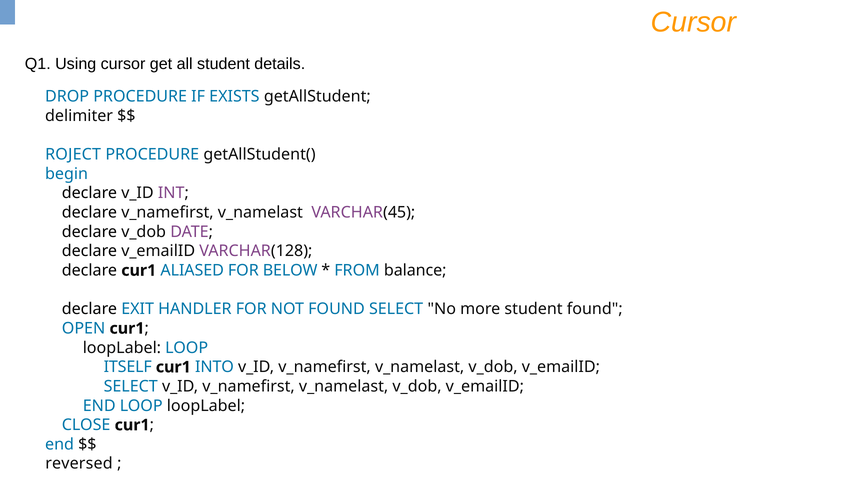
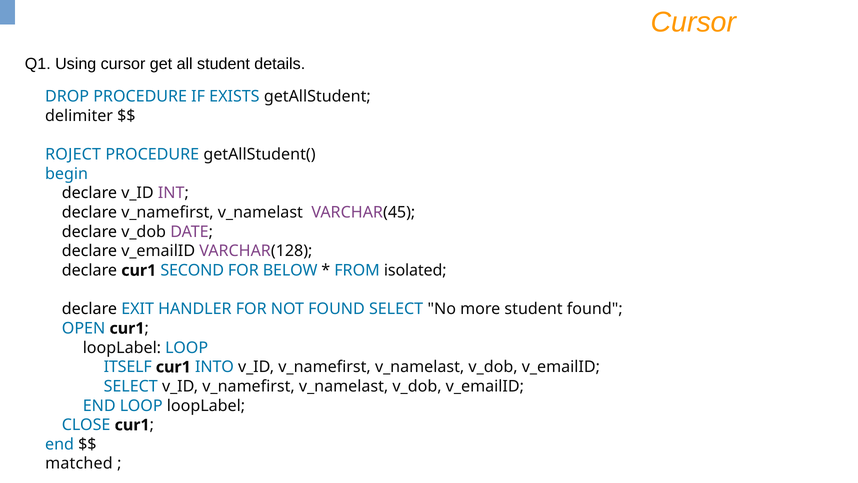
ALIASED: ALIASED -> SECOND (192, 270)
balance: balance -> isolated (415, 270)
reversed: reversed -> matched (79, 463)
